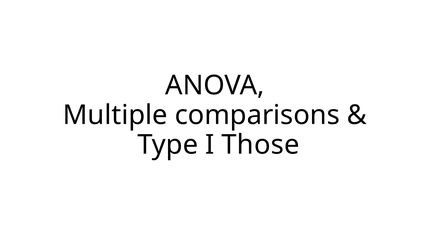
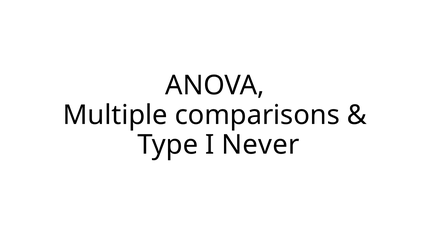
Those: Those -> Never (260, 145)
